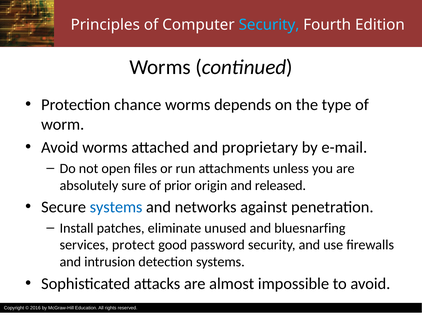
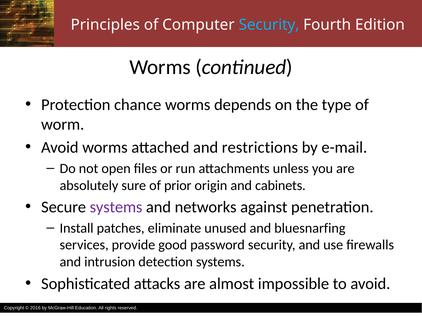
proprietary: proprietary -> restrictions (260, 147)
released: released -> cabinets (280, 185)
systems colour: blue -> purple (116, 207)
protect: protect -> provide (133, 245)
